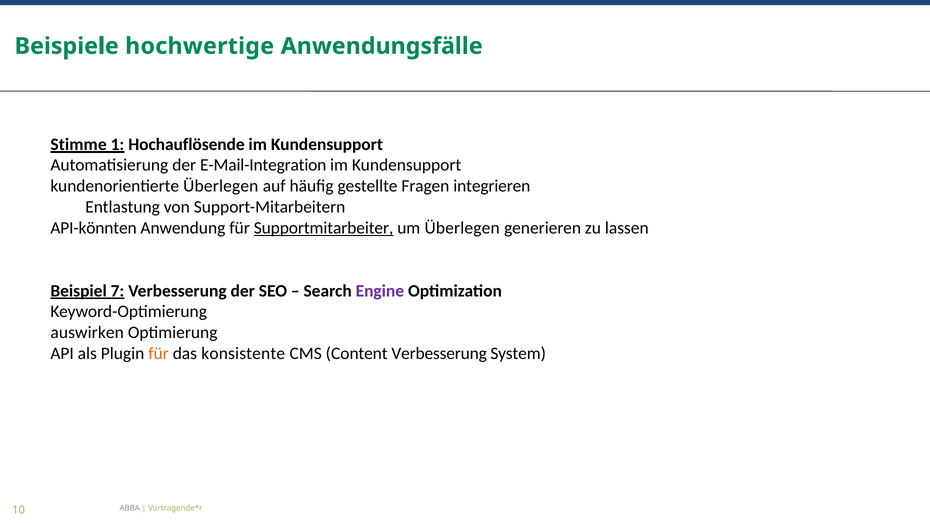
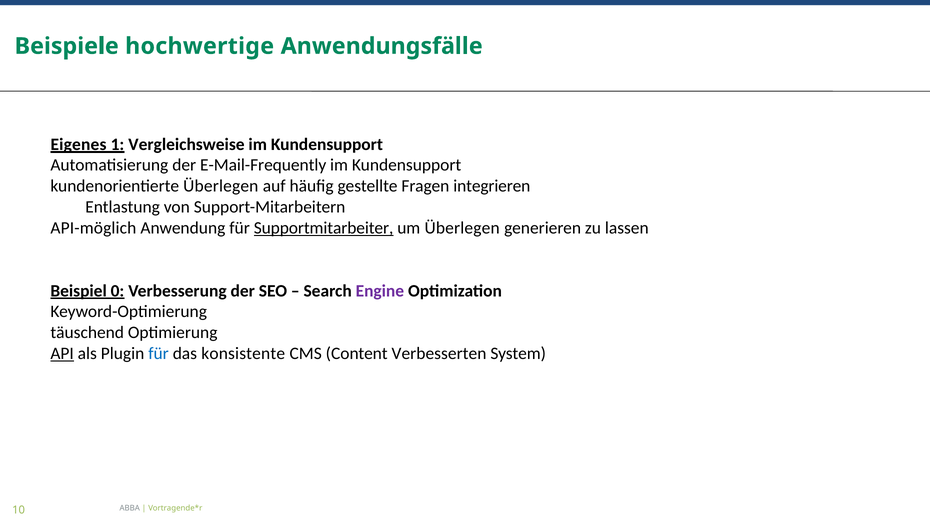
Stimme: Stimme -> Eigenes (79, 144)
Hochauflösende: Hochauflösende -> Vergleichsweise (186, 144)
E-Mail-Integration: E-Mail-Integration -> E-Mail-Frequently (263, 165)
API-könnten: API-könnten -> API-möglich (93, 228)
7: 7 -> 0 (117, 291)
auswirken: auswirken -> täuschend (87, 333)
API underline: none -> present (62, 354)
für colour: orange -> blue (159, 354)
Content Verbesserung: Verbesserung -> Verbesserten (439, 354)
